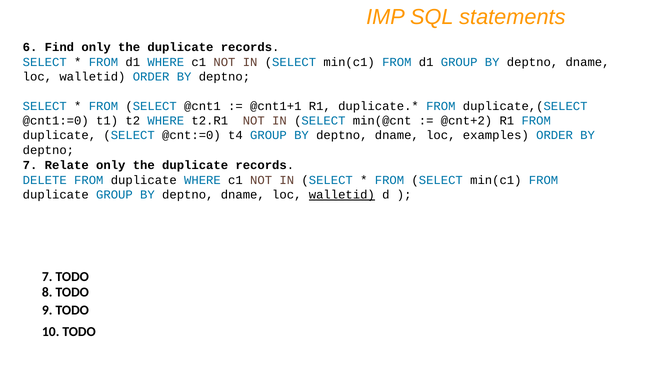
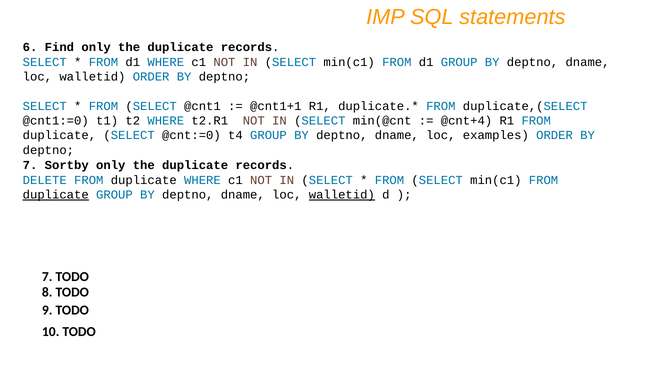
@cnt+2: @cnt+2 -> @cnt+4 (466, 121)
Relate: Relate -> Sortby (67, 165)
duplicate underline: none -> present (56, 195)
